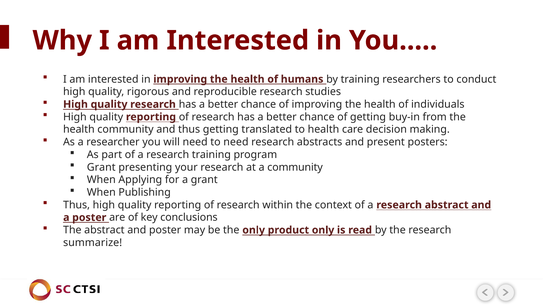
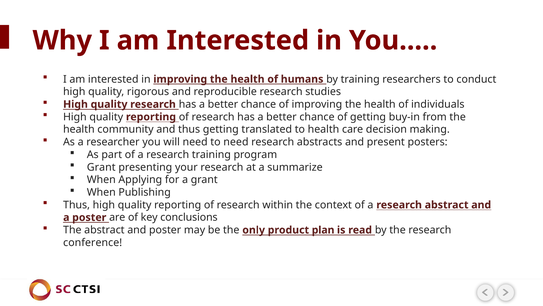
a community: community -> summarize (295, 167)
product only: only -> plan (323, 230)
summarize: summarize -> conference (93, 242)
